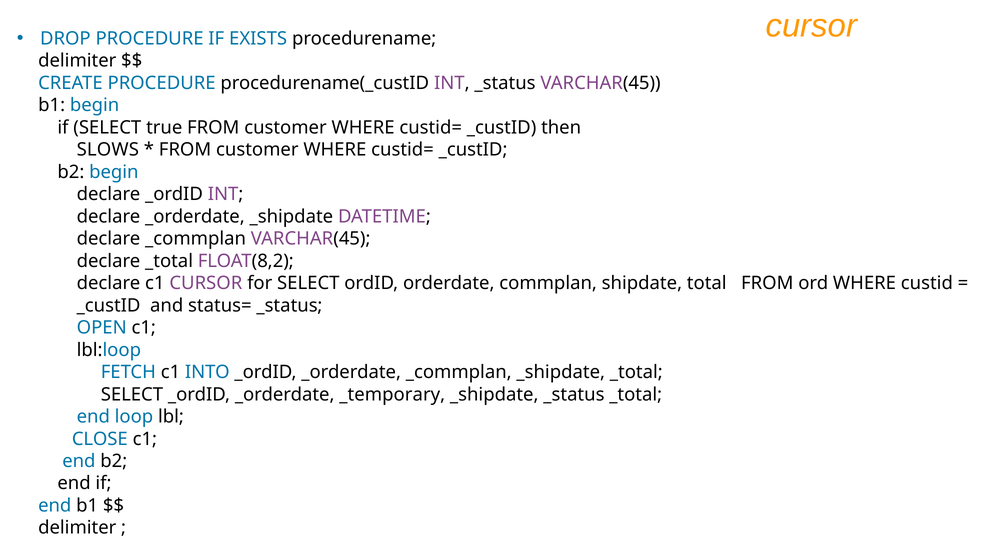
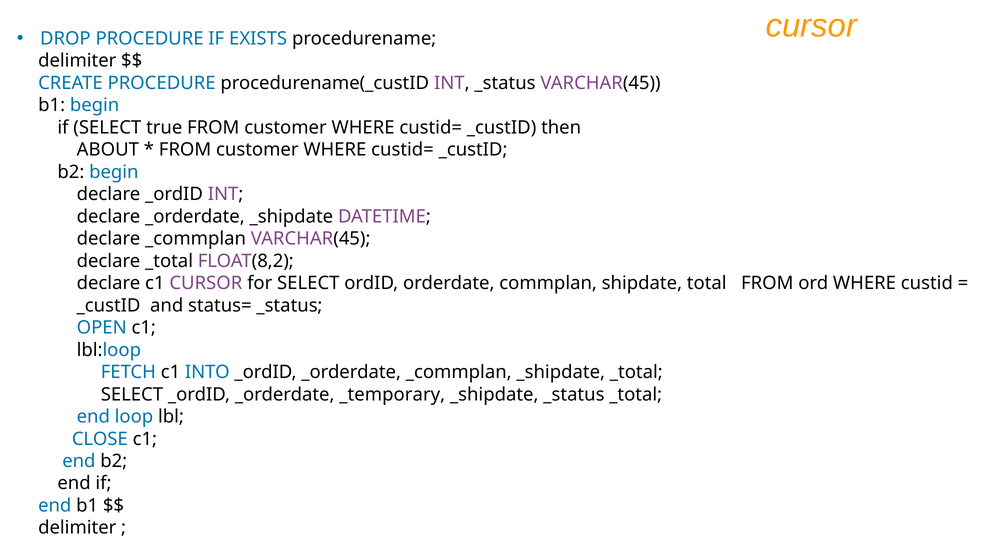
SLOWS: SLOWS -> ABOUT (108, 150)
